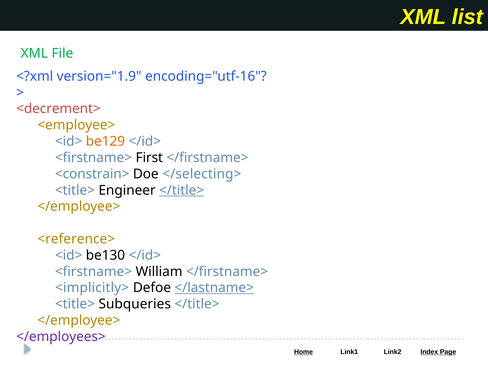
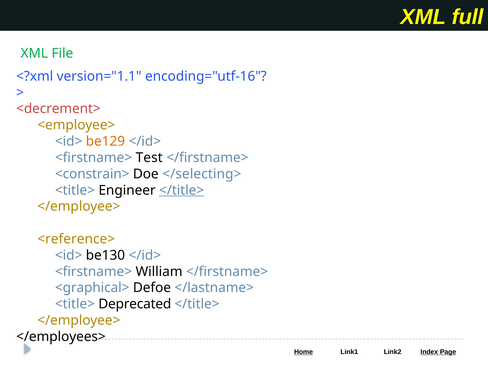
list: list -> full (468, 17)
version="1.9: version="1.9 -> version="1.1 (99, 76)
First: First -> Test (149, 158)
<implicitly>: <implicitly> -> <graphical> (92, 288)
</lastname> underline: present -> none (214, 288)
Subqueries: Subqueries -> Deprecated (135, 304)
</employees> colour: purple -> black (61, 337)
